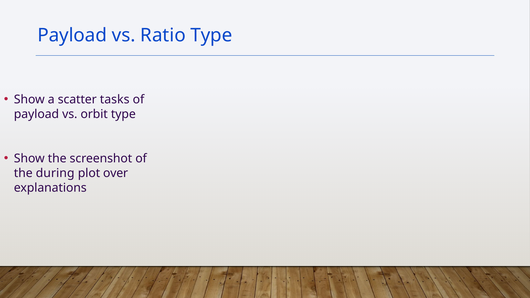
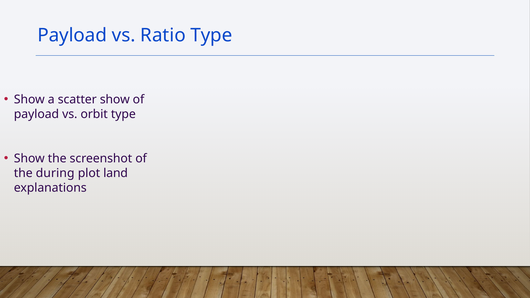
scatter tasks: tasks -> show (115, 100)
over: over -> land (116, 173)
